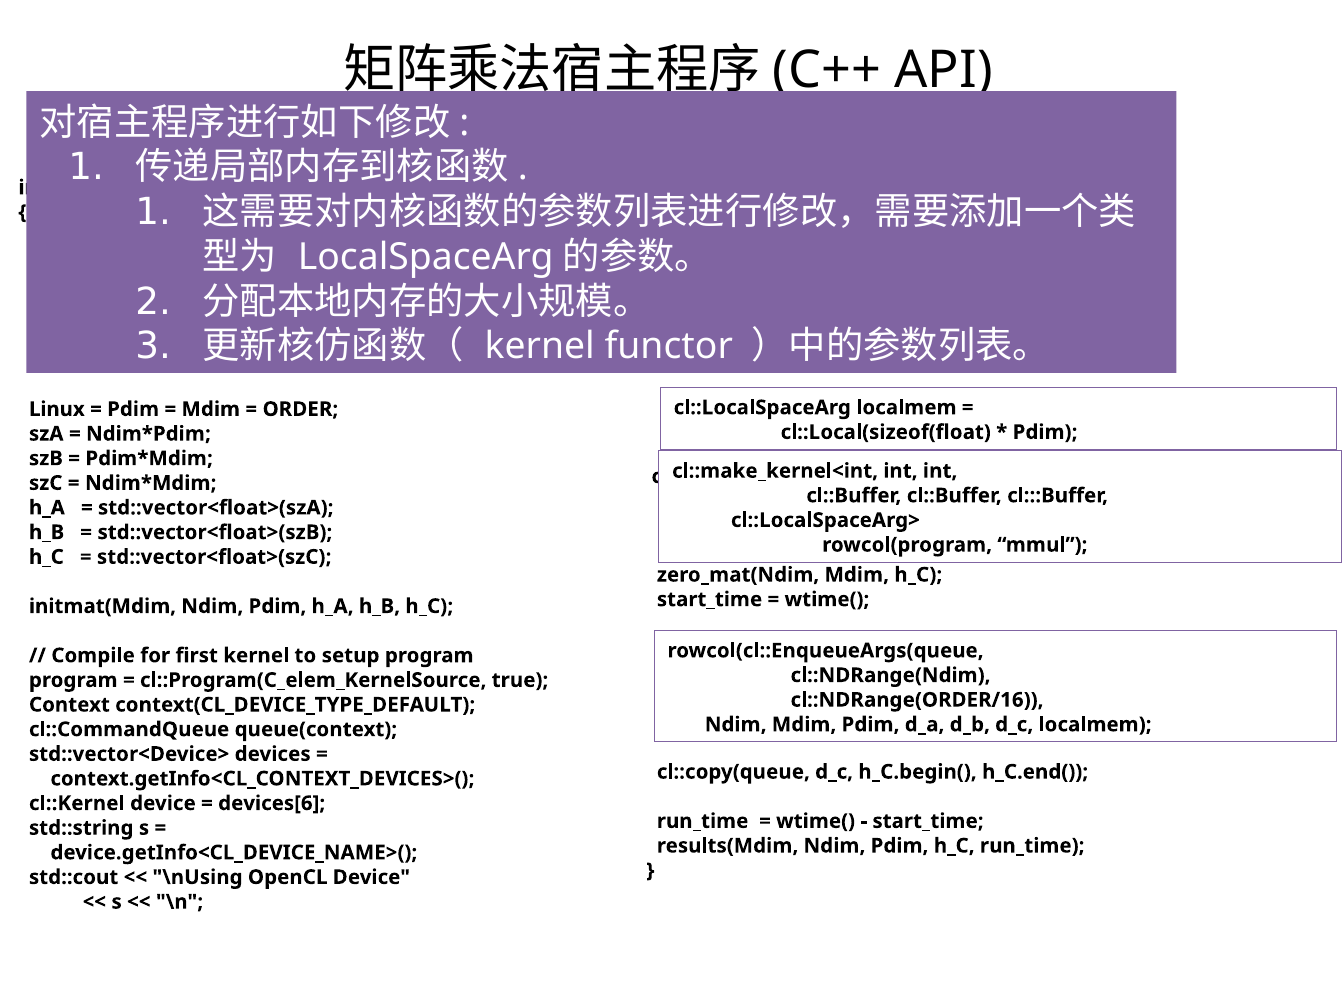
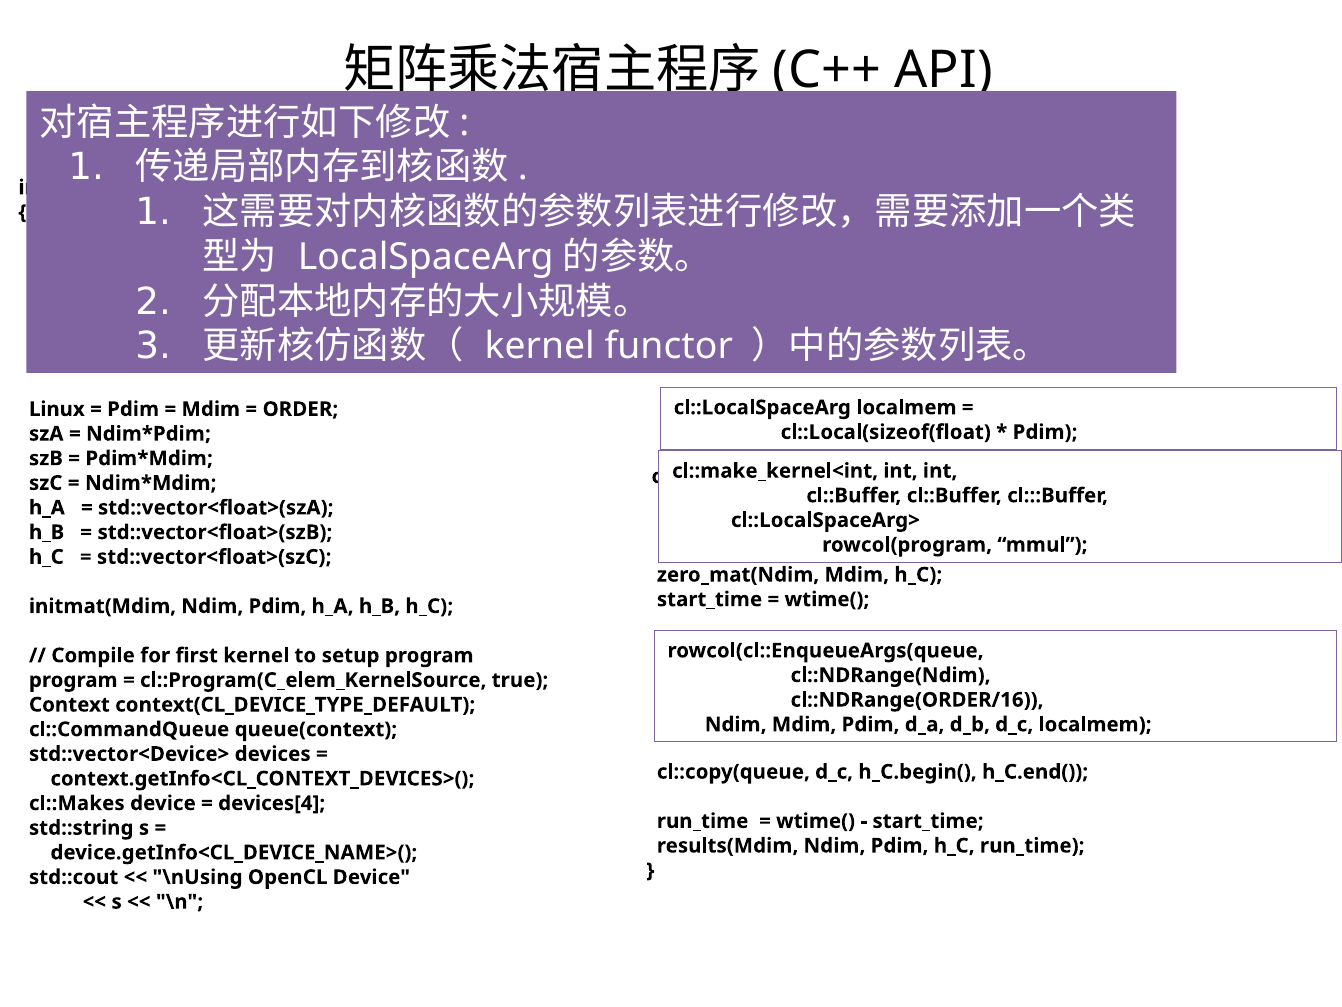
cl::Kernel: cl::Kernel -> cl::Makes (77, 803)
devices[6: devices[6 -> devices[4 (272, 803)
